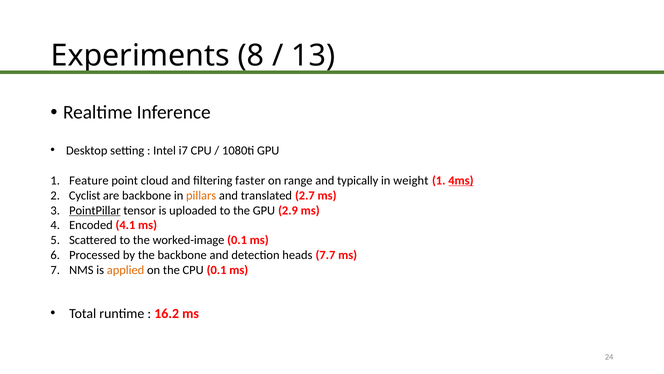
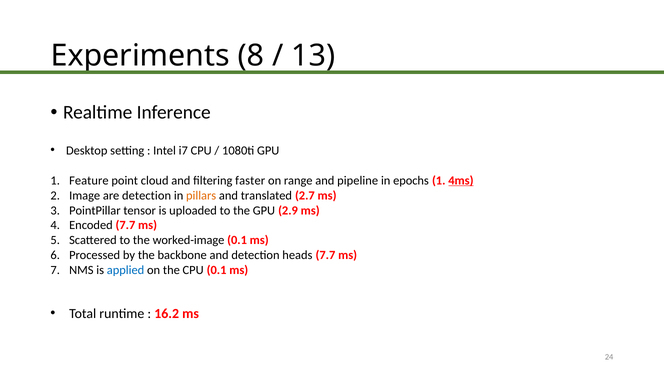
typically: typically -> pipeline (358, 180)
weight: weight -> epochs (411, 180)
Cyclist: Cyclist -> Image (85, 195)
are backbone: backbone -> detection (147, 195)
PointPillar underline: present -> none (95, 210)
Encoded 4.1: 4.1 -> 7.7 (125, 225)
applied colour: orange -> blue (126, 270)
